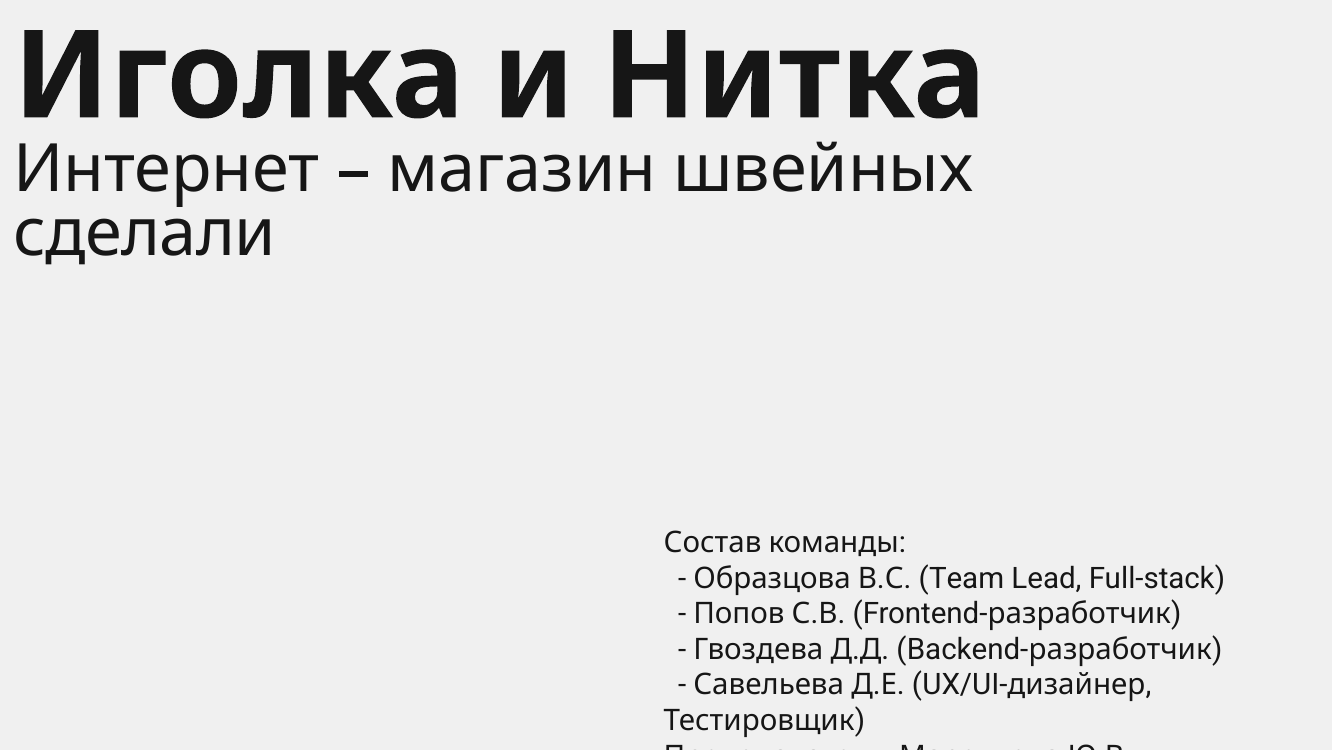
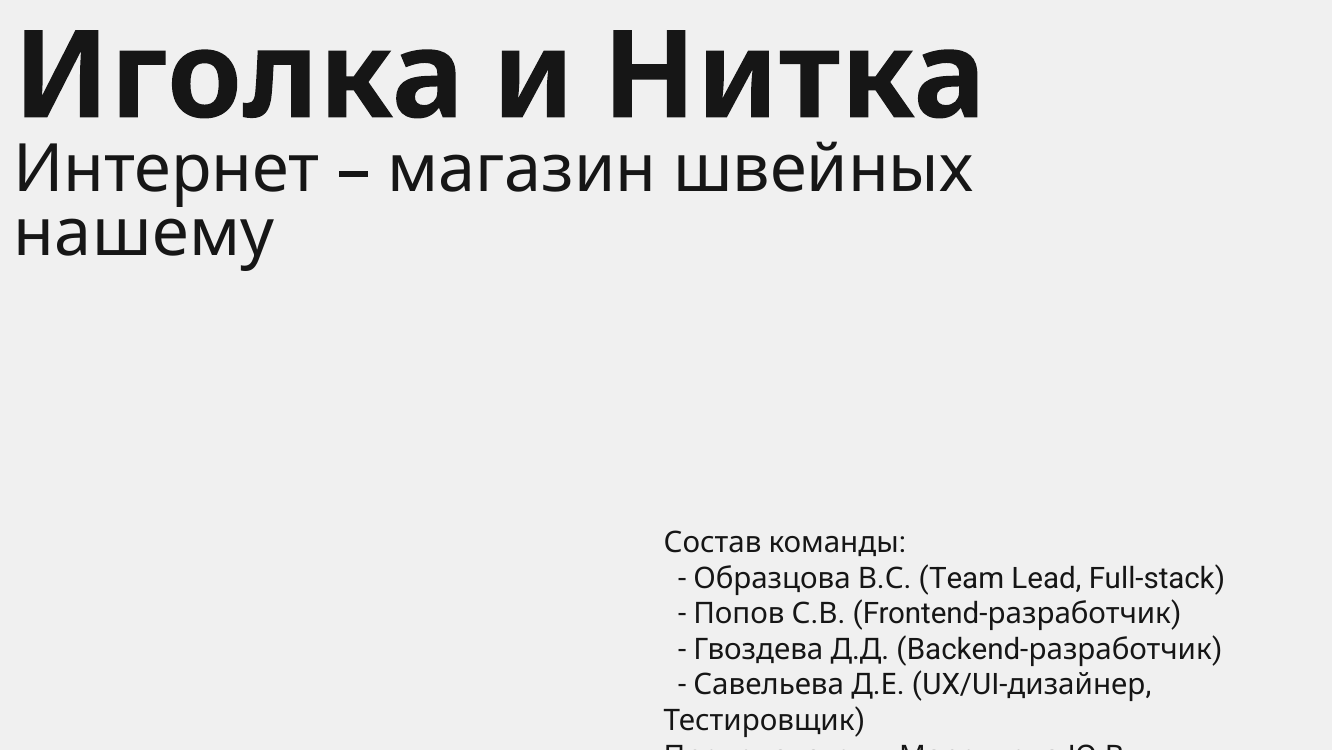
сделали: сделали -> нашему (144, 234)
